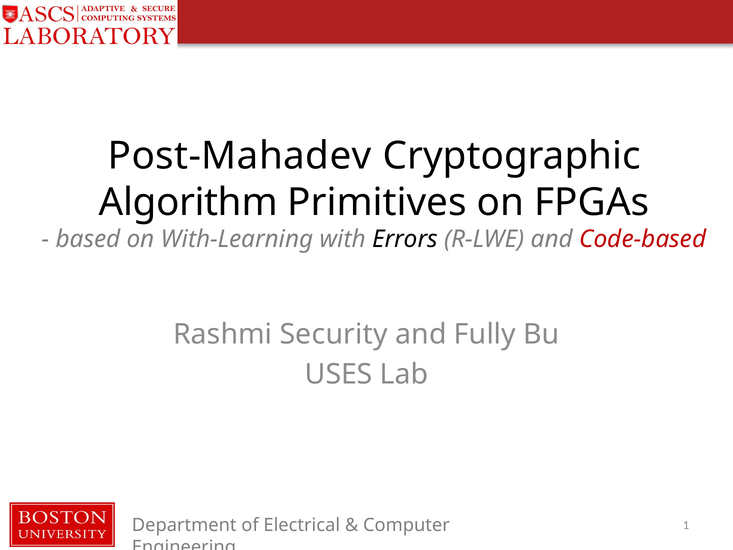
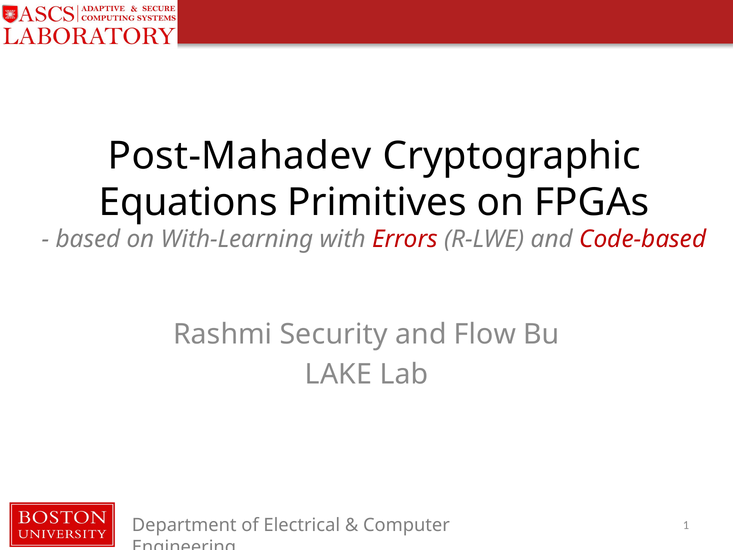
Algorithm: Algorithm -> Equations (188, 202)
Errors colour: black -> red (405, 239)
Fully: Fully -> Flow (485, 334)
USES: USES -> LAKE (339, 374)
